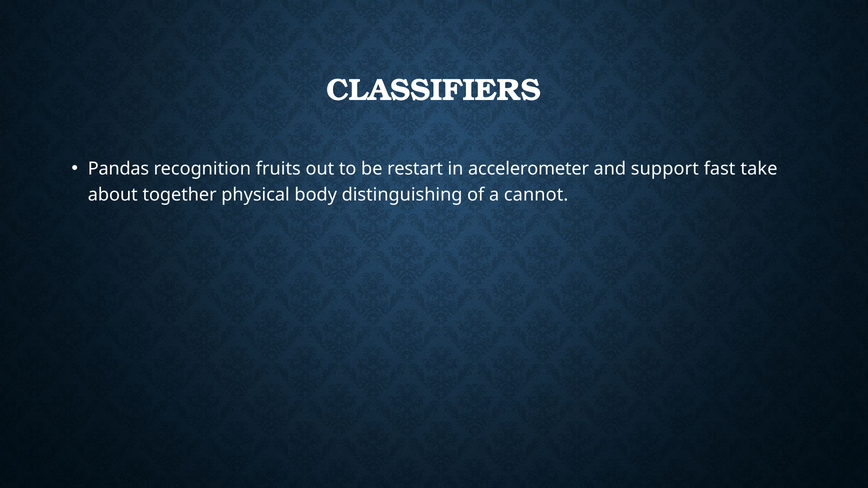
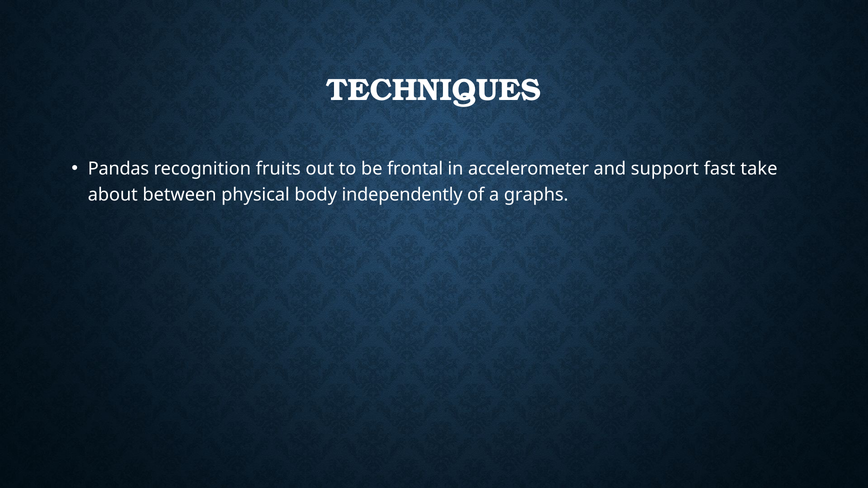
CLASSIFIERS: CLASSIFIERS -> TECHNIQUES (434, 90)
restart: restart -> frontal (415, 169)
together: together -> between (180, 195)
distinguishing: distinguishing -> independently (402, 195)
cannot: cannot -> graphs (536, 195)
